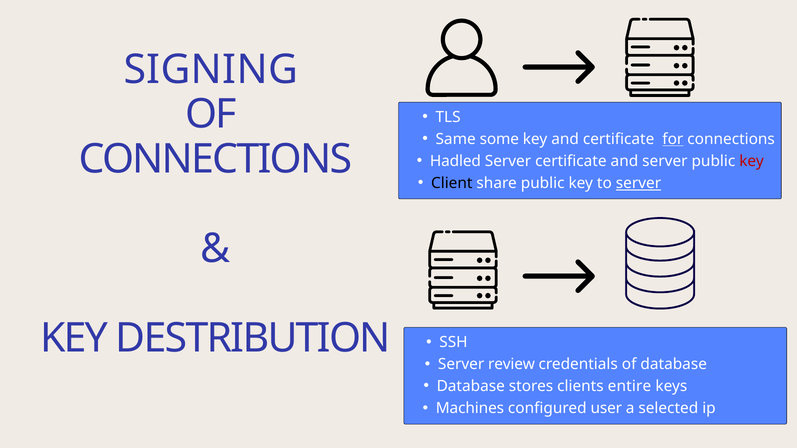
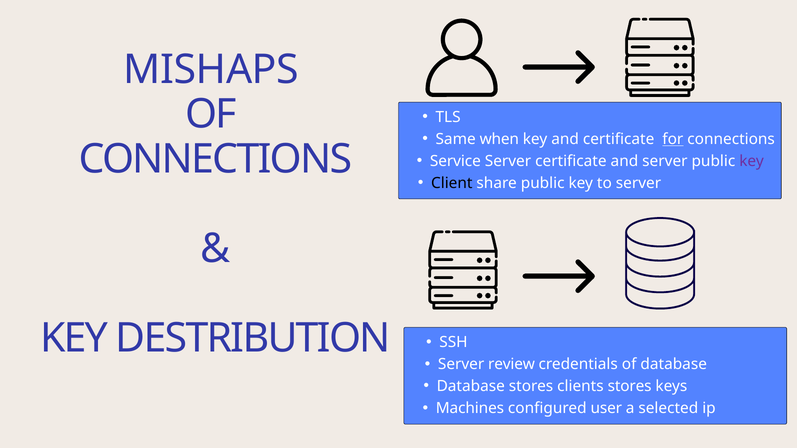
SIGNING: SIGNING -> MISHAPS (211, 70)
some: some -> when (499, 139)
Hadled: Hadled -> Service (455, 161)
key colour: red -> purple (752, 161)
server underline: present -> none (638, 183)
clients entire: entire -> stores (630, 386)
